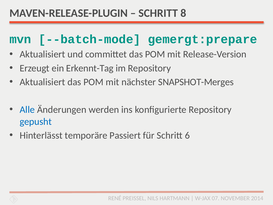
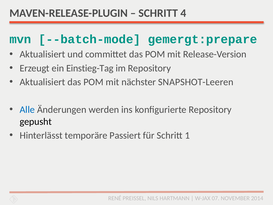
8: 8 -> 4 (183, 13)
Erkennt-Tag: Erkennt-Tag -> Einstieg-Tag (90, 68)
SNAPSHOT-Merges: SNAPSHOT-Merges -> SNAPSHOT-Leeren (196, 82)
gepusht colour: blue -> black (36, 121)
6: 6 -> 1 (187, 135)
